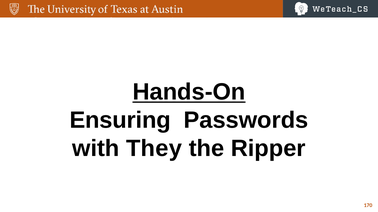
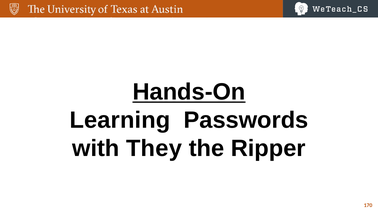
Ensuring: Ensuring -> Learning (120, 120)
